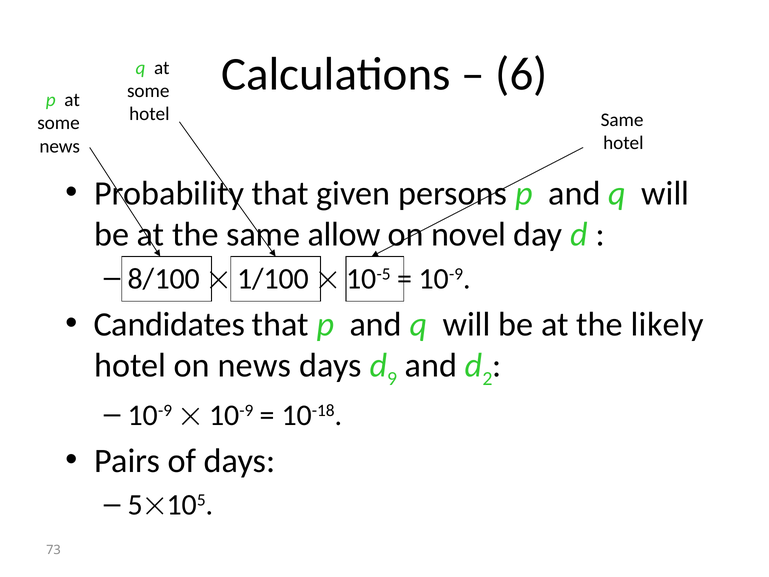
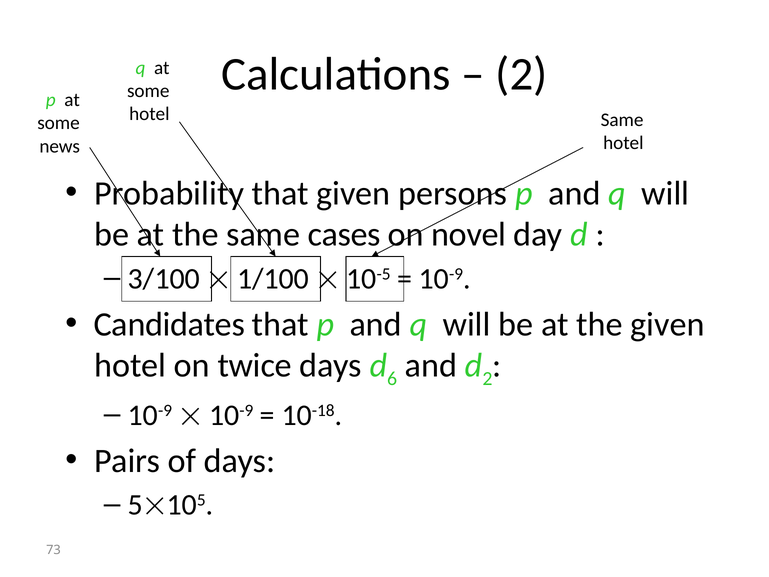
6: 6 -> 2 (521, 74)
allow: allow -> cases (344, 234)
8/100: 8/100 -> 3/100 (164, 279)
the likely: likely -> given (667, 324)
on news: news -> twice (255, 365)
9: 9 -> 6 (392, 378)
